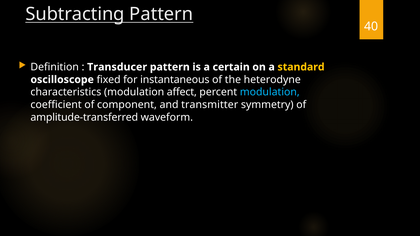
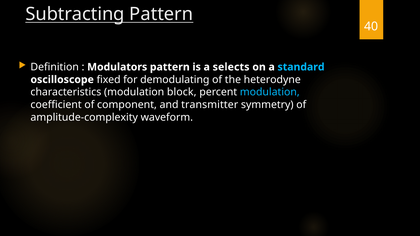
Transducer: Transducer -> Modulators (117, 67)
certain: certain -> selects (231, 67)
standard colour: yellow -> light blue (301, 67)
instantaneous: instantaneous -> demodulating (175, 80)
affect: affect -> block (182, 92)
amplitude-transferred: amplitude-transferred -> amplitude-complexity (84, 117)
